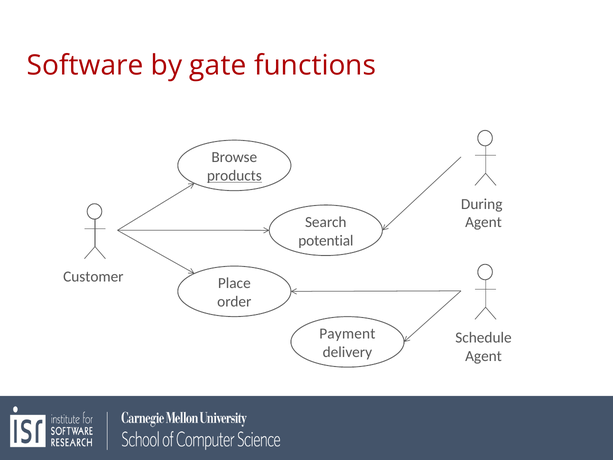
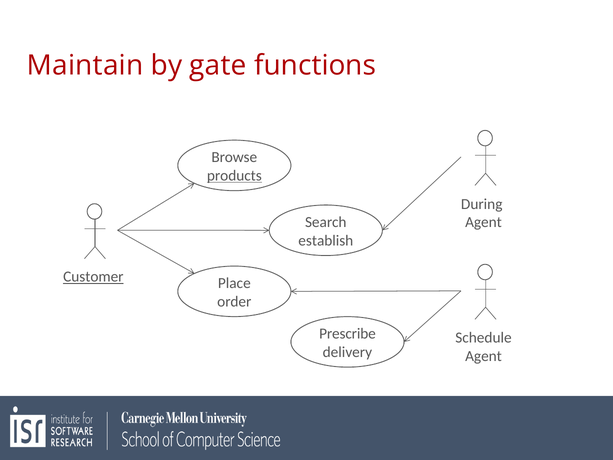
Software: Software -> Maintain (85, 65)
potential: potential -> establish (326, 240)
Customer underline: none -> present (93, 277)
Payment: Payment -> Prescribe (347, 334)
